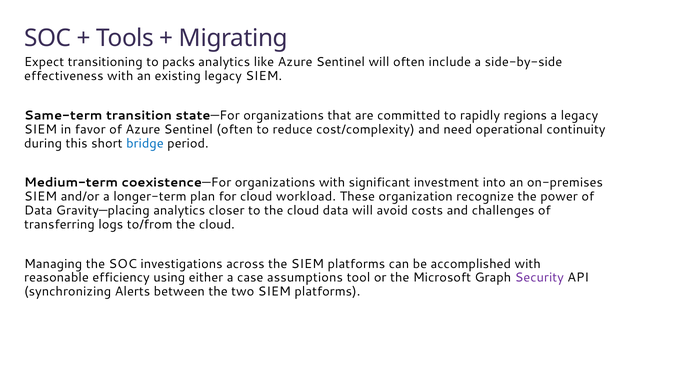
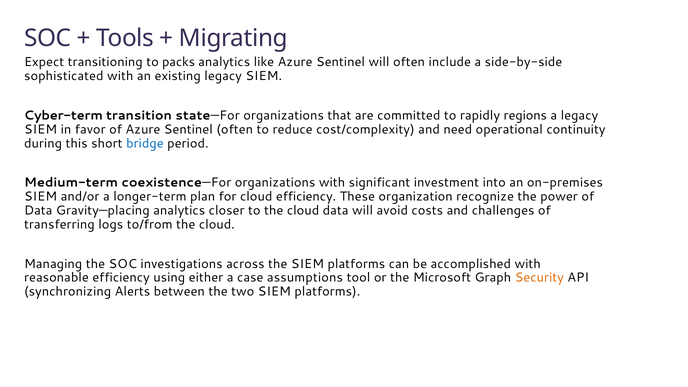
effectiveness: effectiveness -> sophisticated (64, 76)
Same-term: Same-term -> Cyber-term (63, 115)
cloud workload: workload -> efficiency (306, 197)
Security colour: purple -> orange (539, 278)
